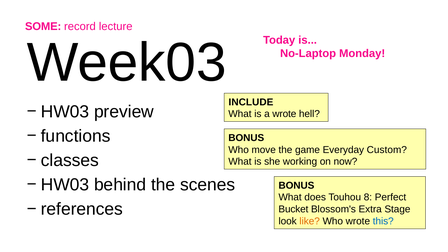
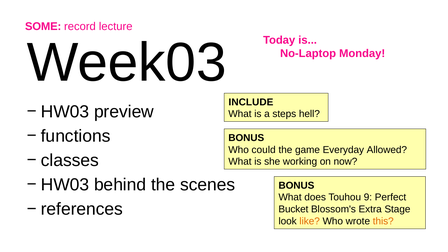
a wrote: wrote -> steps (284, 114)
move: move -> could (264, 150)
Custom: Custom -> Allowed (387, 150)
8: 8 -> 9 (368, 197)
this colour: blue -> orange (383, 221)
